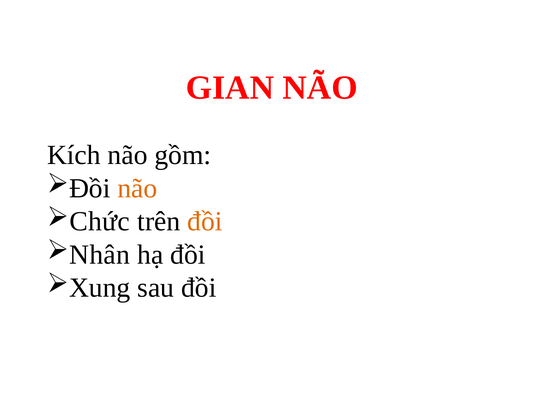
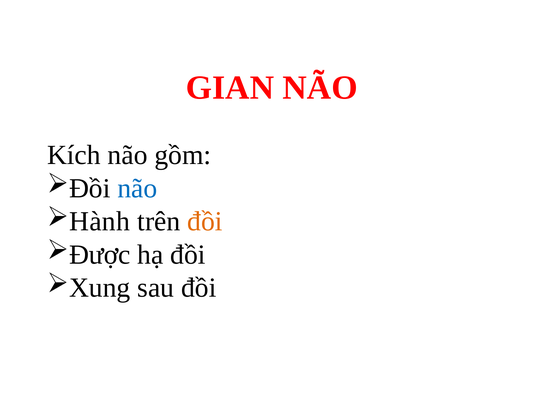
não colour: orange -> blue (137, 188)
Chức: Chức -> Hành (100, 221)
Nhân: Nhân -> Được (100, 254)
